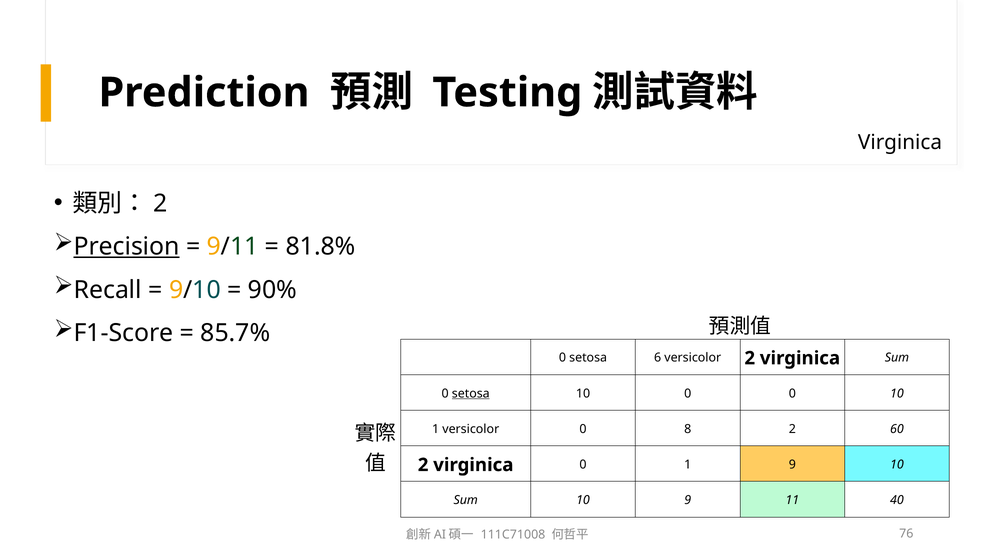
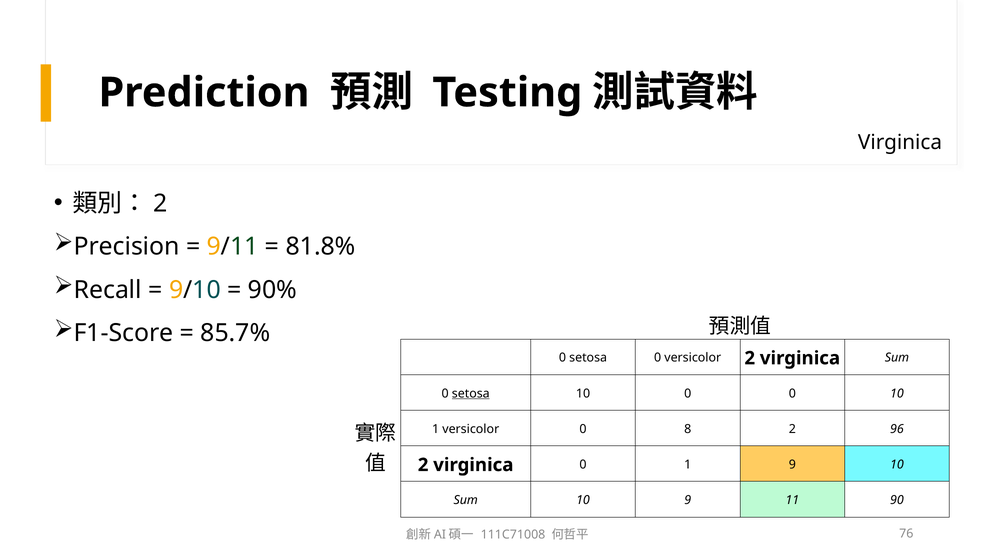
Precision underline: present -> none (127, 246)
setosa 6: 6 -> 0 (658, 358)
60: 60 -> 96 (897, 429)
40: 40 -> 90 (897, 500)
